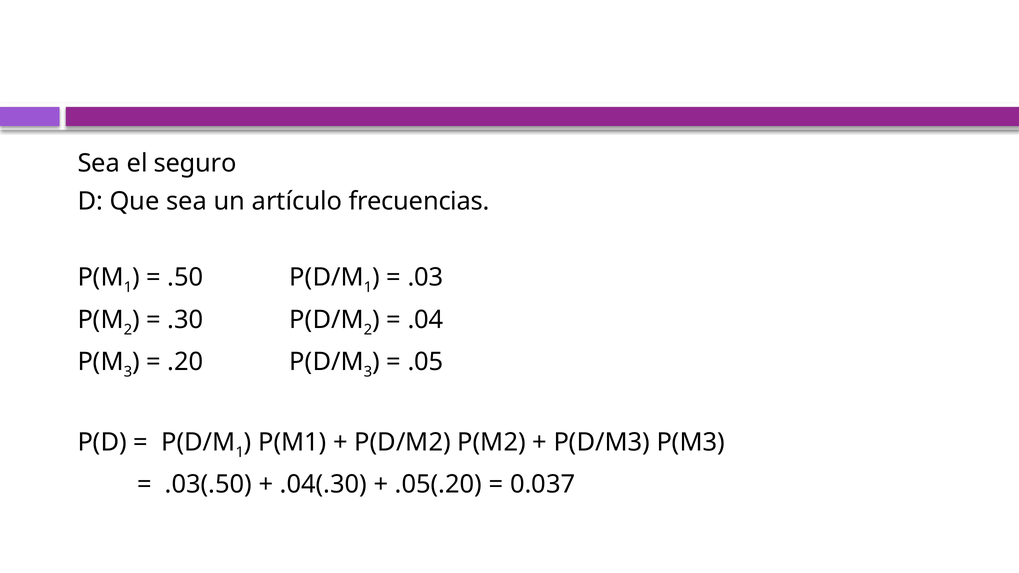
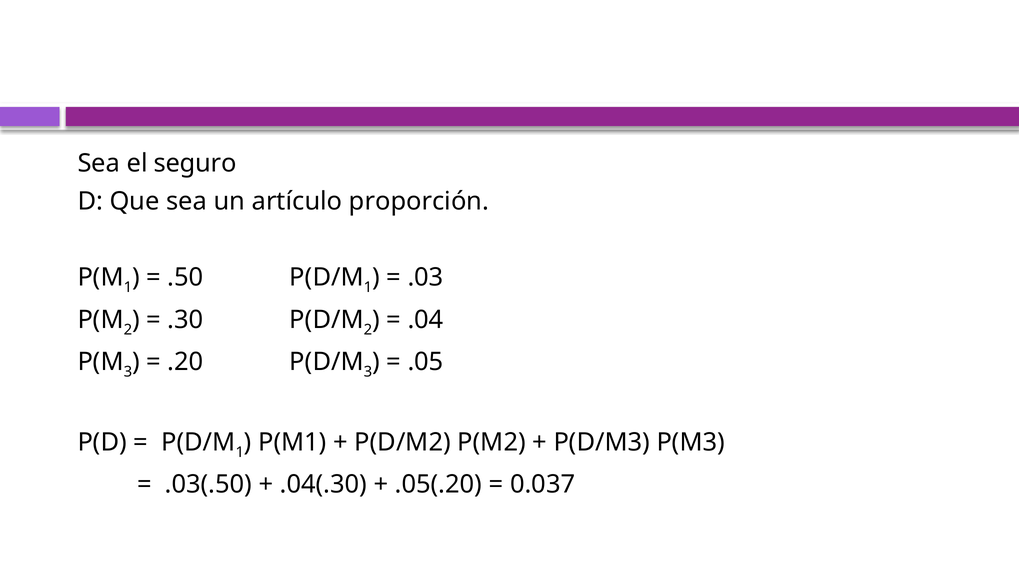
frecuencias: frecuencias -> proporción (419, 202)
